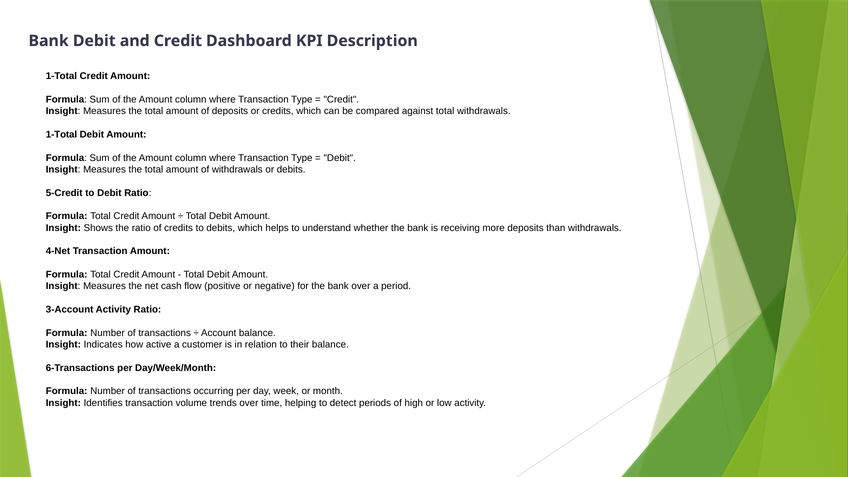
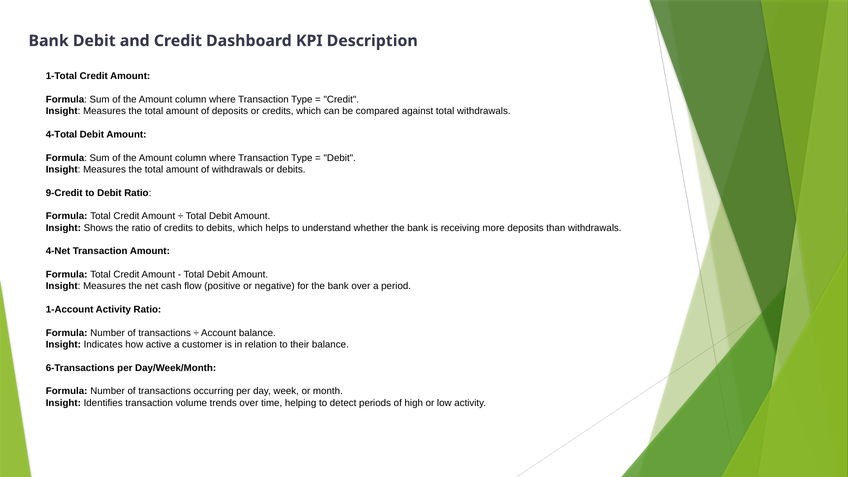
1-Total: 1-Total -> 4-Total (61, 135)
5-Credit: 5-Credit -> 9-Credit (64, 193)
3-Account: 3-Account -> 1-Account (70, 310)
